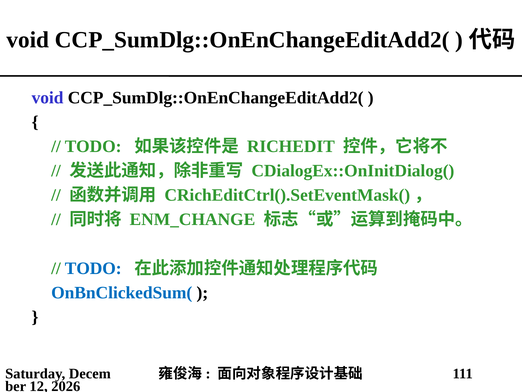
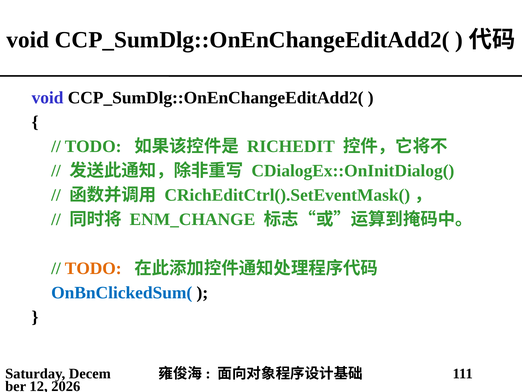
TODO colour: blue -> orange (93, 268)
